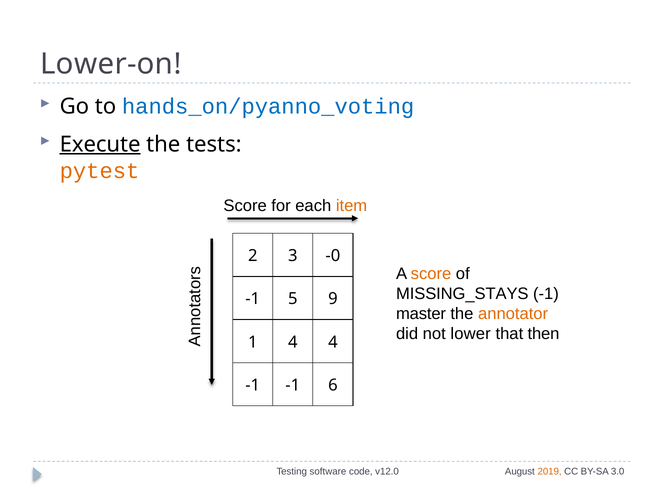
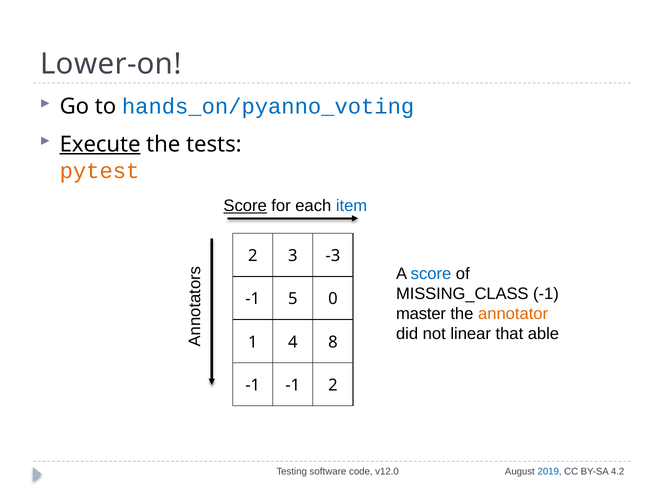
Score underline: none -> present (245, 206)
item colour: orange -> blue (352, 206)
-0: -0 -> -3 (333, 256)
score colour: orange -> blue (431, 274)
MISSING_STAYS: MISSING_STAYS -> MISSING_CLASS (462, 294)
9: 9 -> 0 (333, 299)
lower: lower -> linear (471, 334)
then: then -> able (543, 334)
4 4: 4 -> 8 (333, 342)
-1 6: 6 -> 2 (333, 385)
2019 colour: orange -> blue (550, 471)
3.0: 3.0 -> 4.2 (618, 471)
